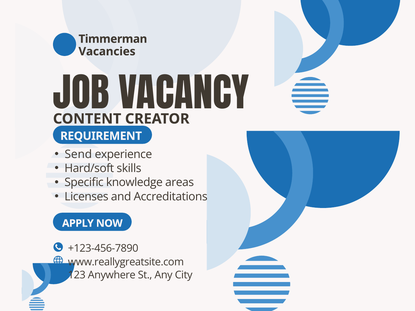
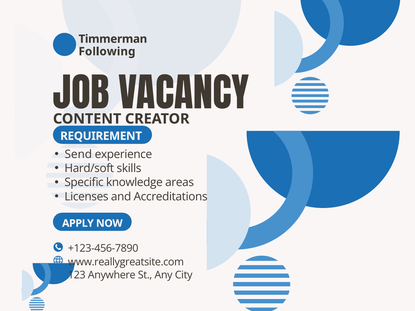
Vacancies: Vacancies -> Following (107, 52)
